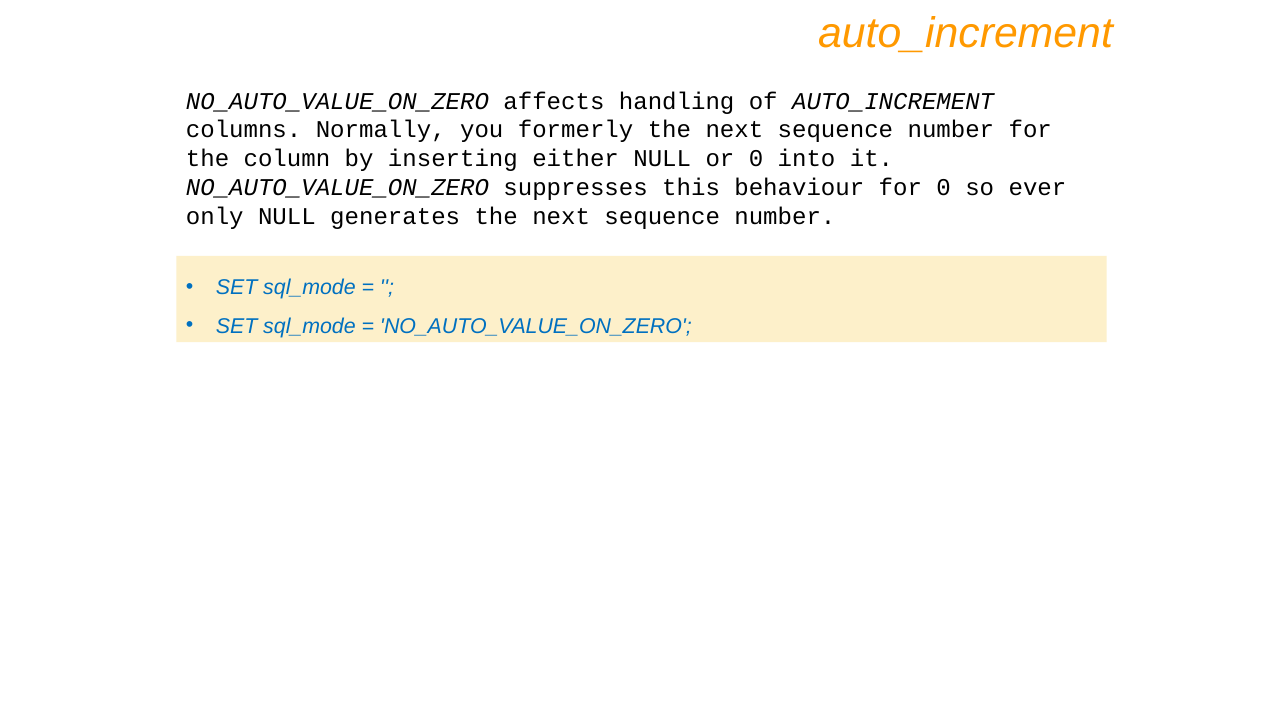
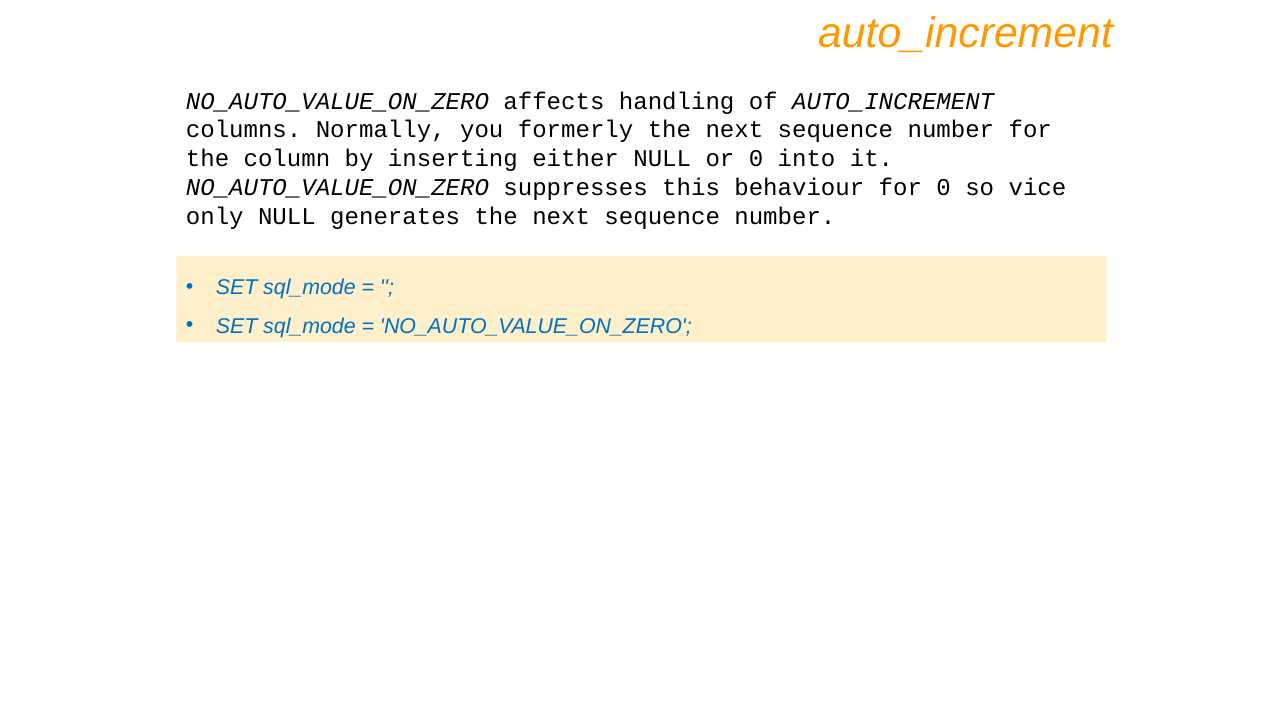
ever: ever -> vice (1037, 188)
